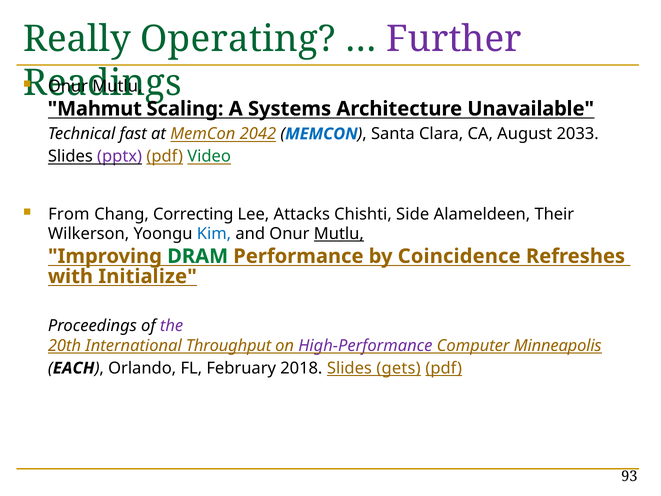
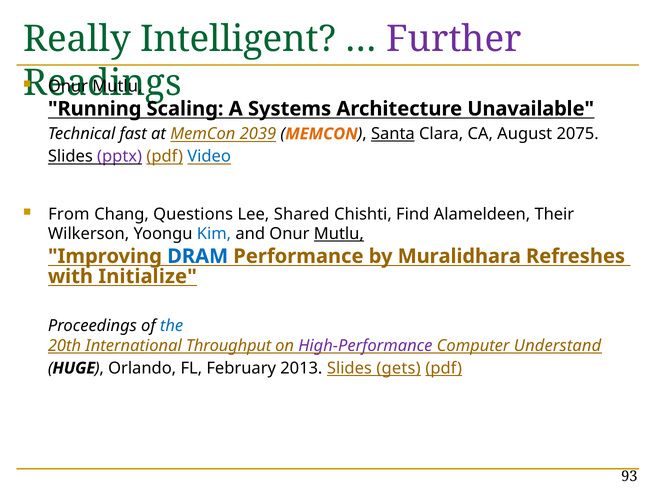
Operating: Operating -> Intelligent (238, 39)
Mahmut: Mahmut -> Running (95, 109)
2042: 2042 -> 2039 (258, 134)
MEMCON colour: blue -> orange (321, 134)
Santa underline: none -> present (393, 134)
2033: 2033 -> 2075 (578, 134)
Video colour: green -> blue (209, 156)
Correcting: Correcting -> Questions (193, 214)
Attacks: Attacks -> Shared (302, 214)
Side: Side -> Find (413, 214)
DRAM colour: green -> blue (198, 256)
Coincidence: Coincidence -> Muralidhara (459, 256)
the colour: purple -> blue (172, 326)
Minneapolis: Minneapolis -> Understand (558, 345)
EACH: EACH -> HUGE (74, 368)
2018: 2018 -> 2013 (301, 368)
